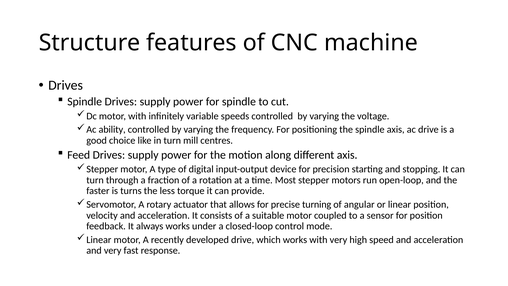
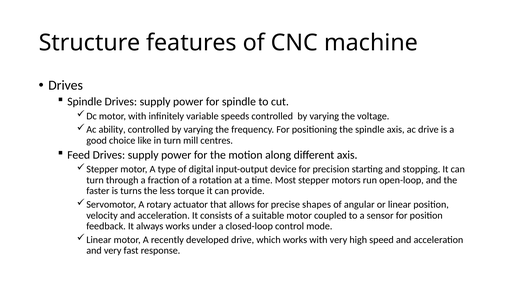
turning: turning -> shapes (317, 204)
